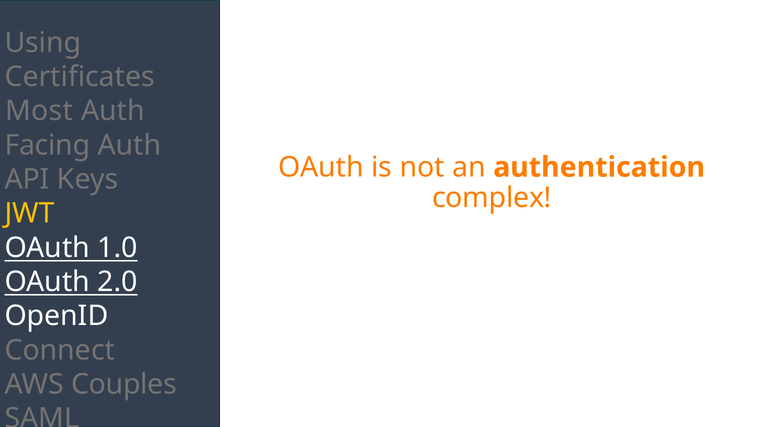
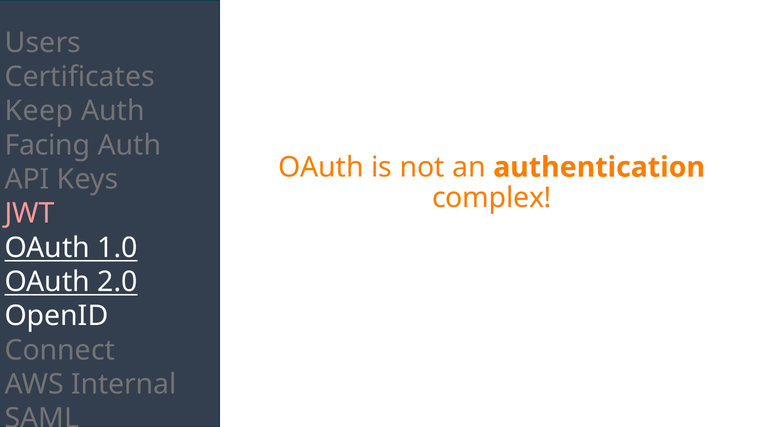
Using: Using -> Users (43, 43)
Most: Most -> Keep (39, 111)
JWT colour: yellow -> pink (30, 214)
Couples: Couples -> Internal (124, 385)
